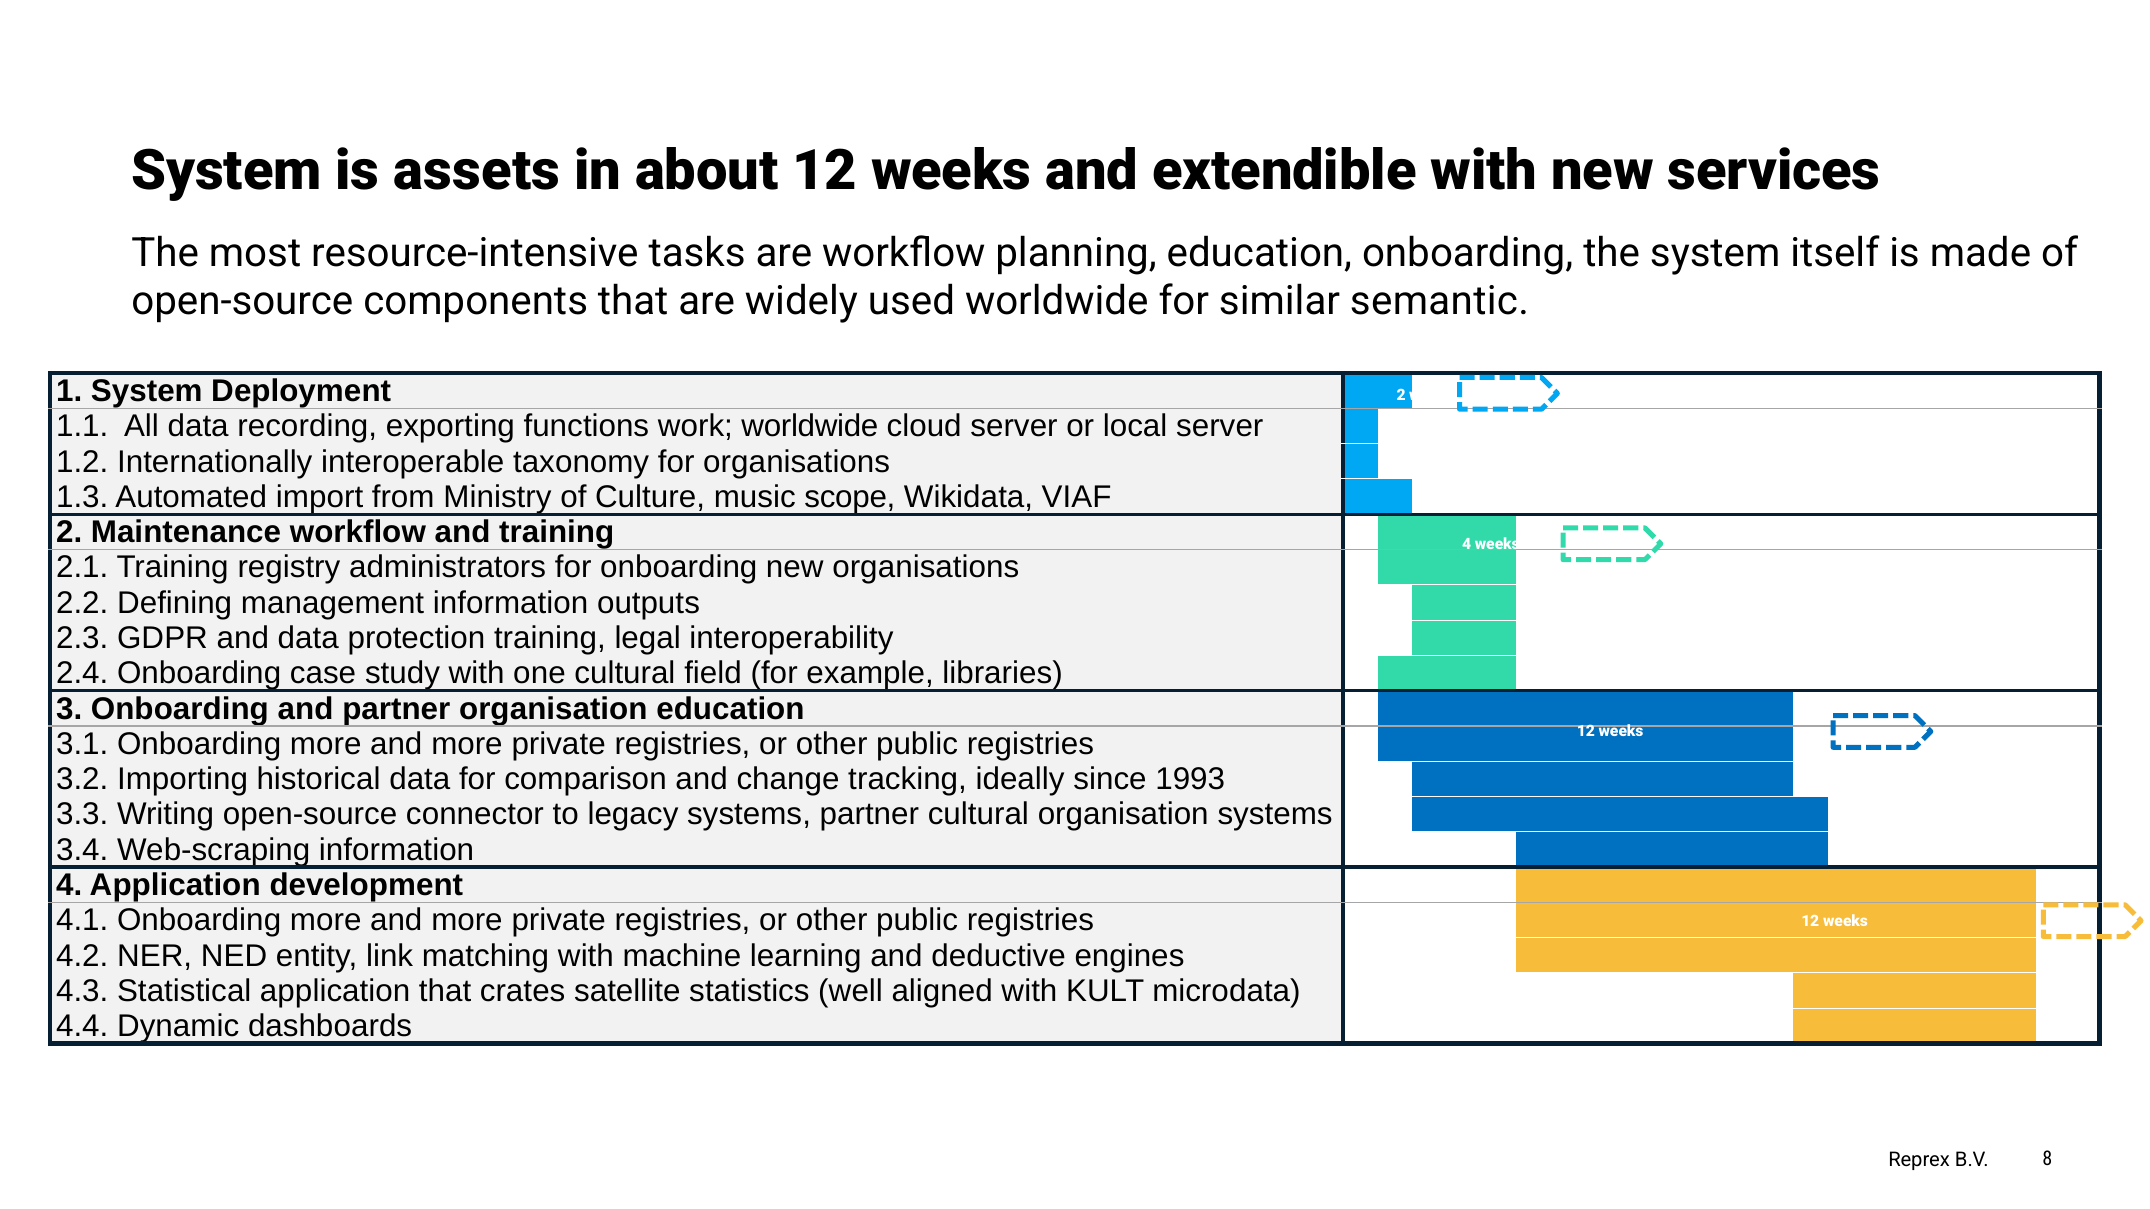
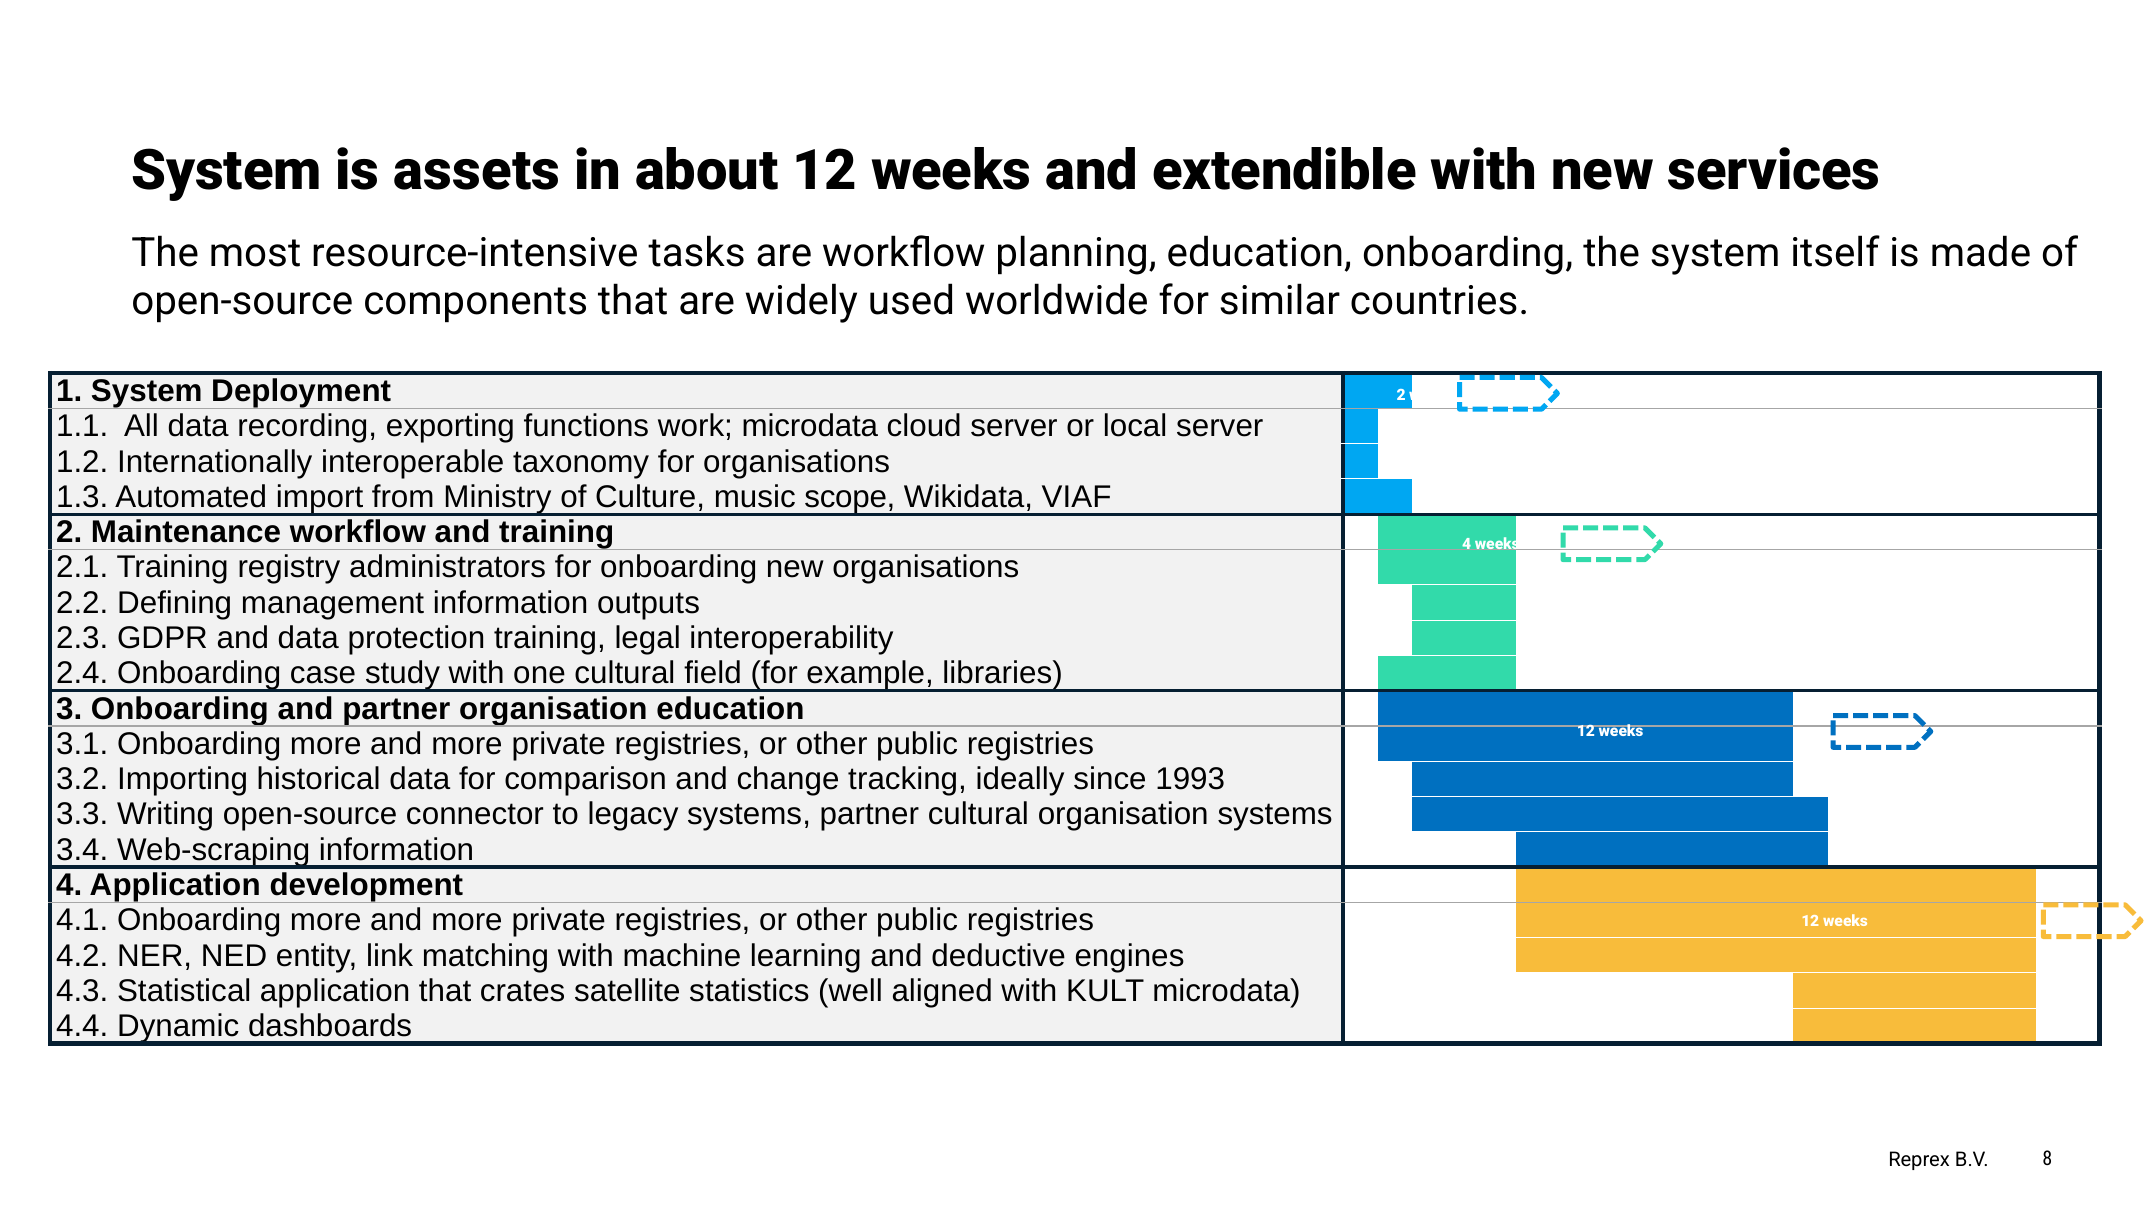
semantic: semantic -> countries (1440, 301)
work worldwide: worldwide -> microdata (810, 427)
